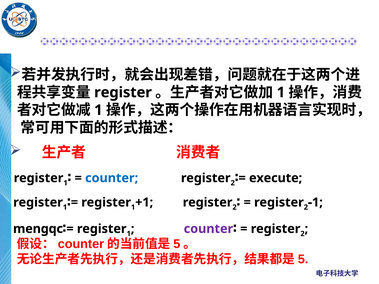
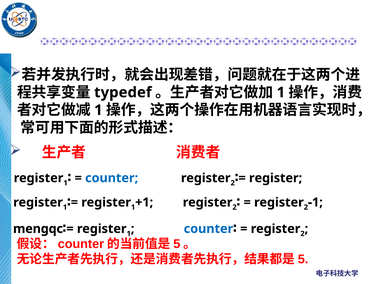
register: register -> typedef (123, 92)
execute: execute -> register (276, 178)
counter colour: purple -> blue (208, 229)
